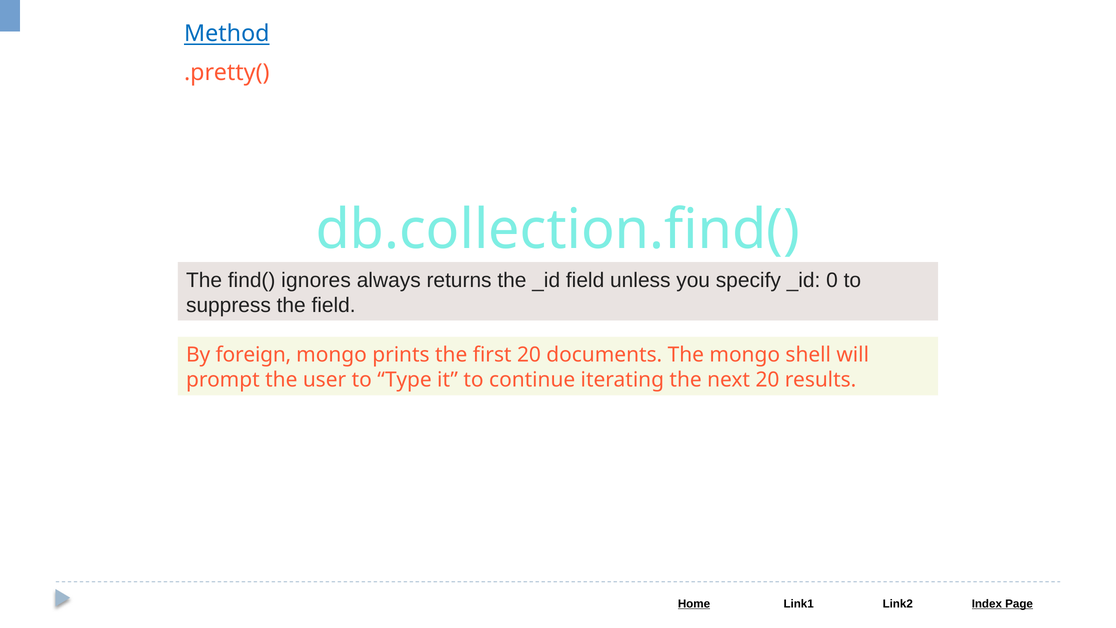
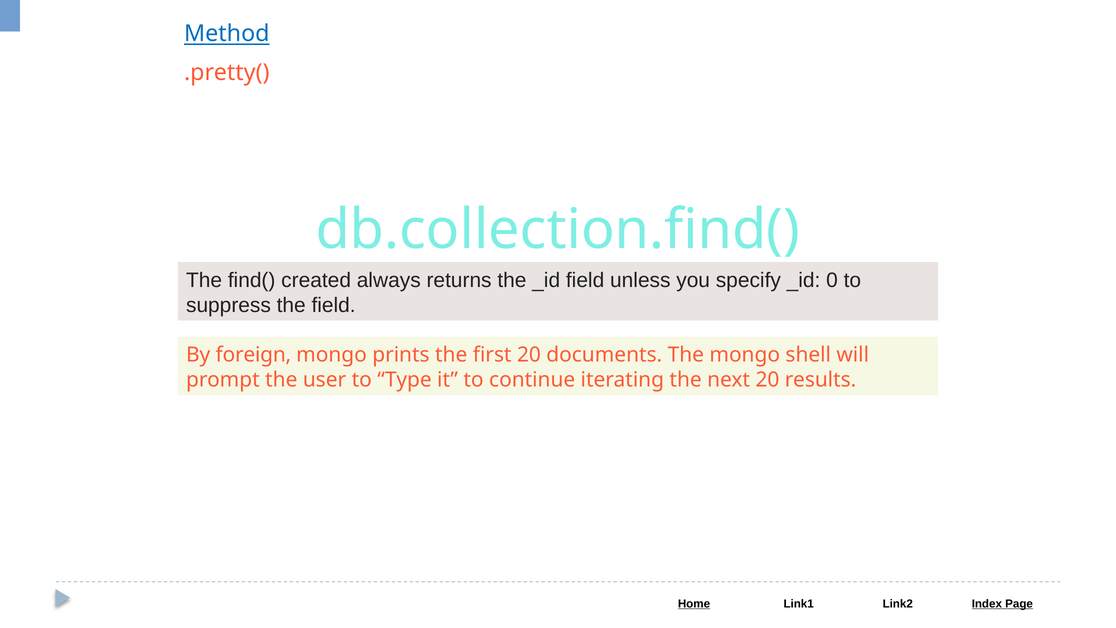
ignores: ignores -> created (316, 280)
